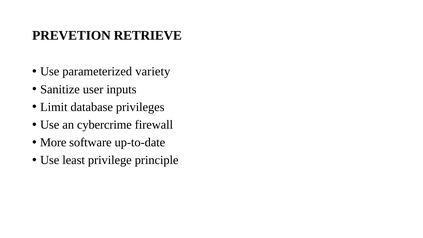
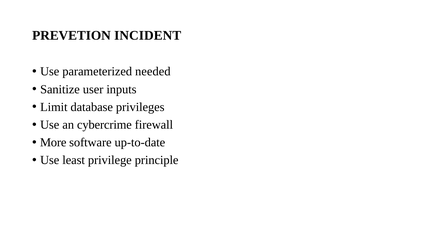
RETRIEVE: RETRIEVE -> INCIDENT (148, 36)
variety: variety -> needed (153, 72)
